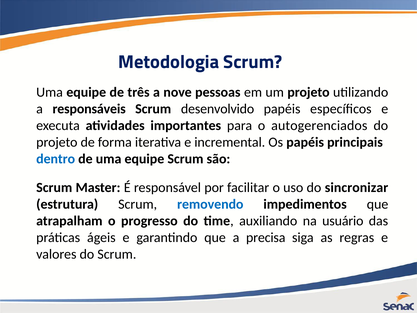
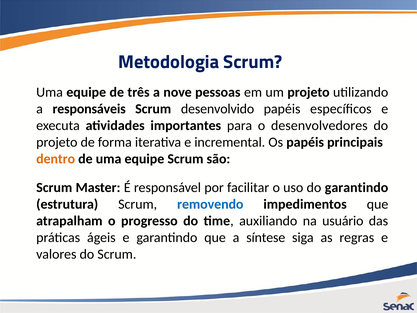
autogerenciados: autogerenciados -> desenvolvedores (319, 126)
dentro colour: blue -> orange (56, 159)
do sincronizar: sincronizar -> garantindo (357, 187)
precisa: precisa -> síntese (266, 237)
